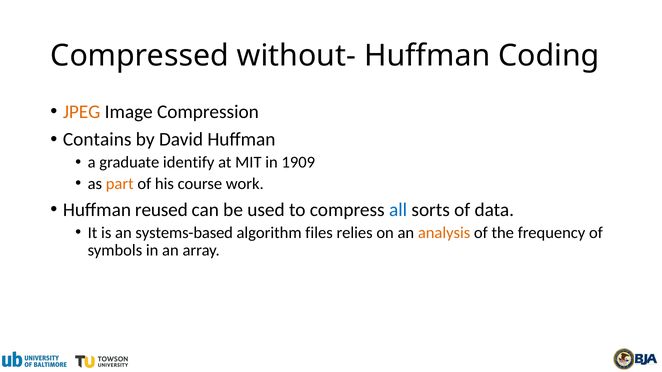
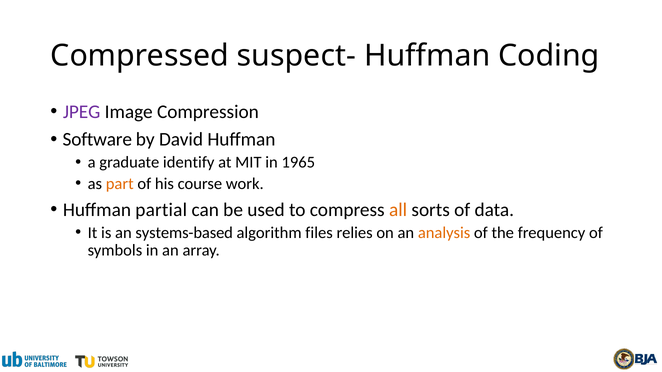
without-: without- -> suspect- (296, 56)
JPEG colour: orange -> purple (82, 112)
Contains: Contains -> Software (97, 140)
1909: 1909 -> 1965 (298, 163)
reused: reused -> partial (161, 210)
all colour: blue -> orange (398, 210)
